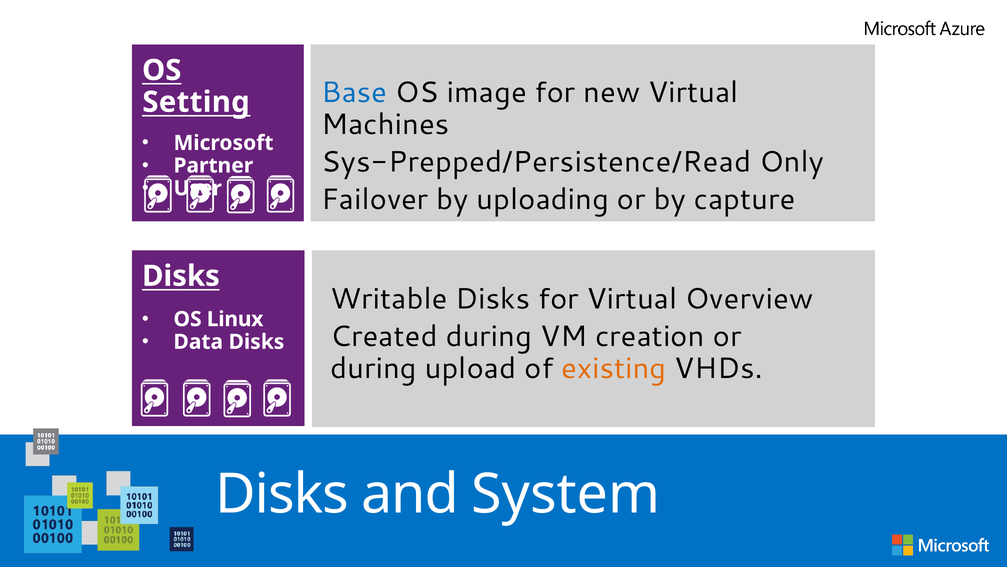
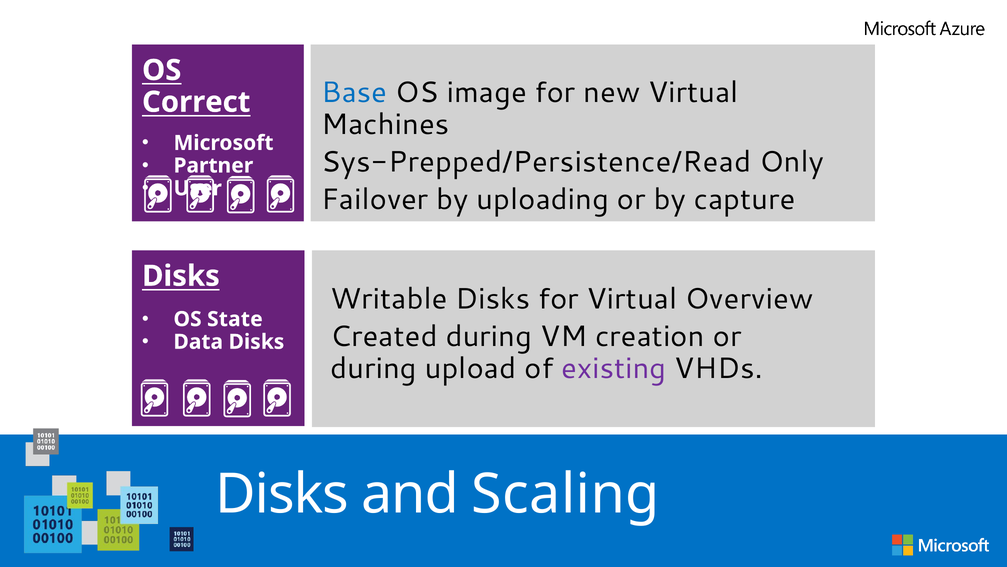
Setting: Setting -> Correct (196, 102)
Linux: Linux -> State (235, 319)
existing colour: orange -> purple (614, 368)
System: System -> Scaling (565, 494)
